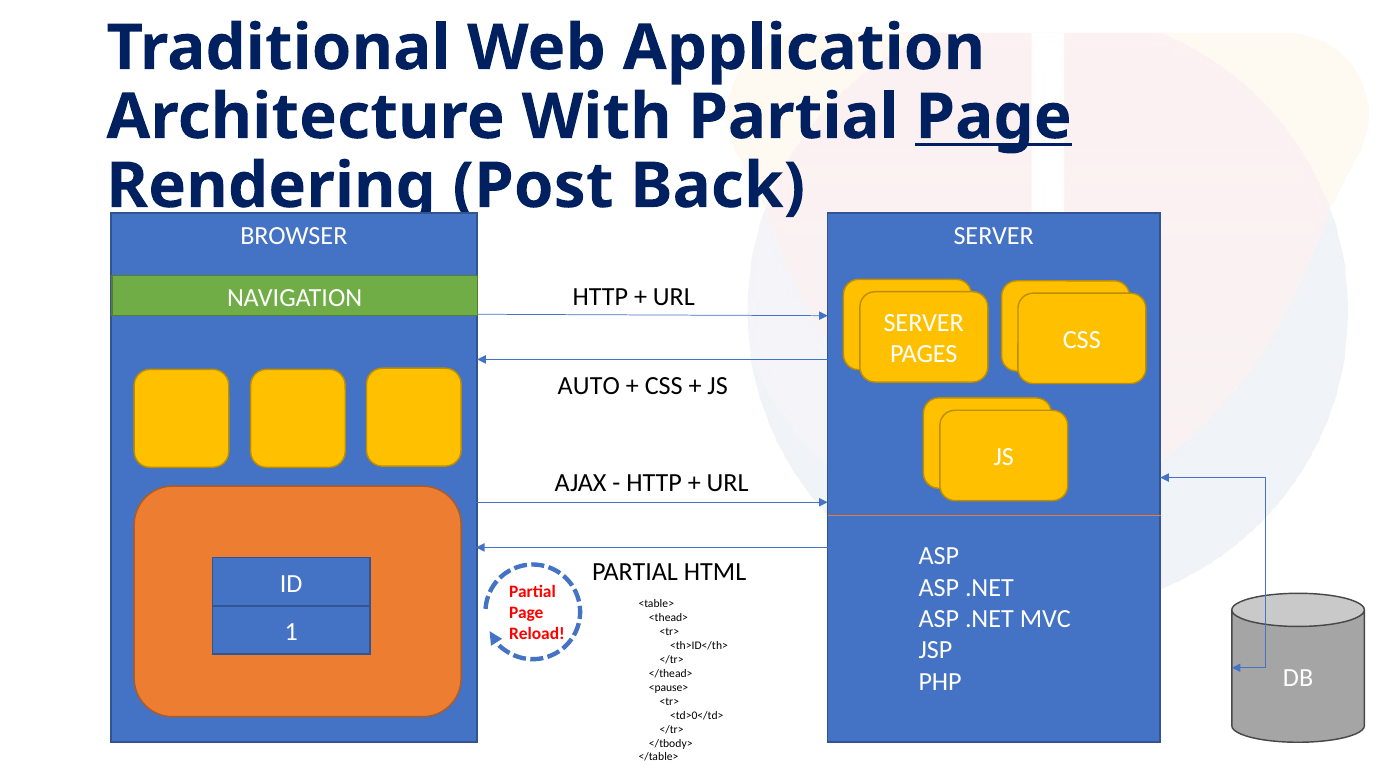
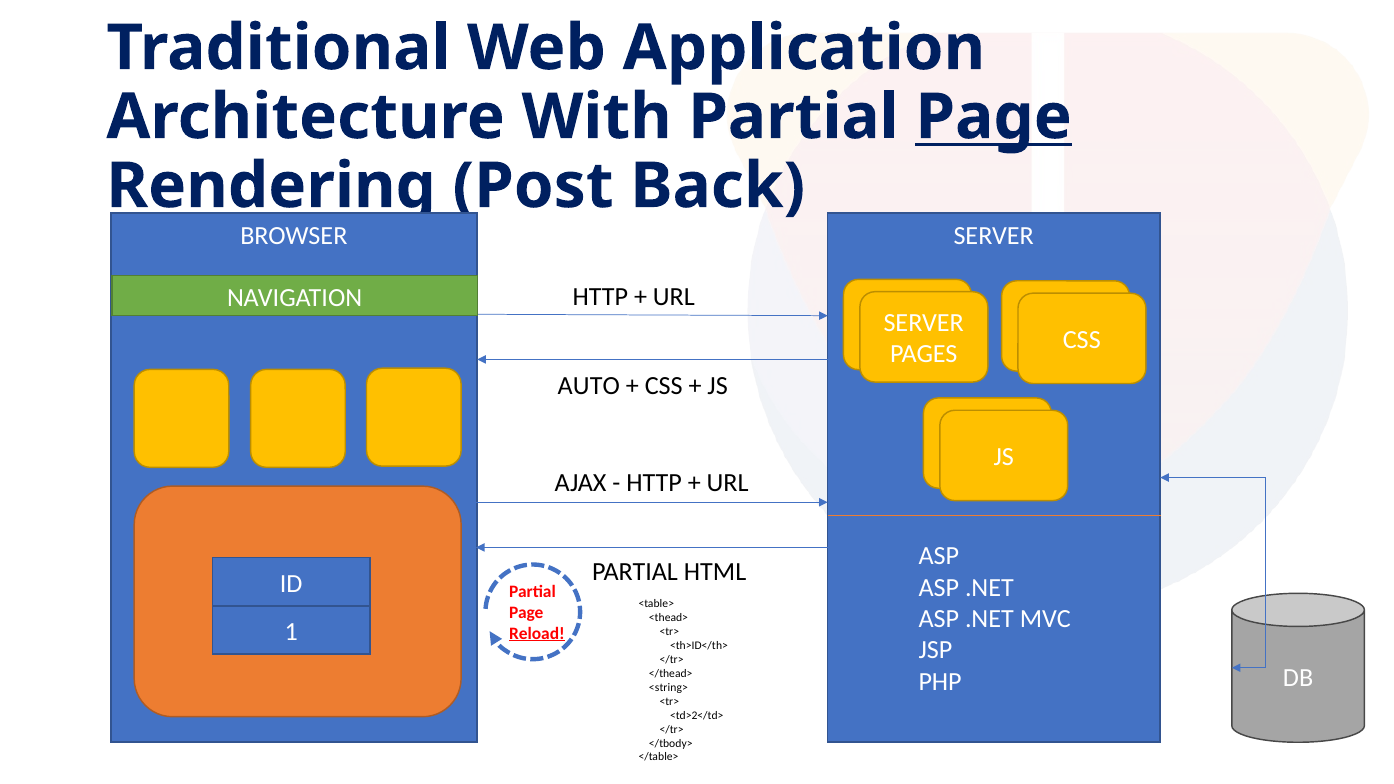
Reload underline: none -> present (537, 634)
<pause>: <pause> -> <string> (668, 688)
<td>0</td>: <td>0</td> -> <td>2</td> (697, 715)
